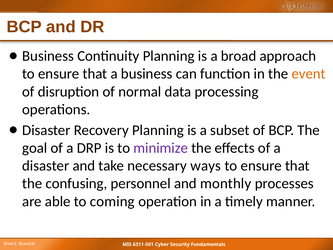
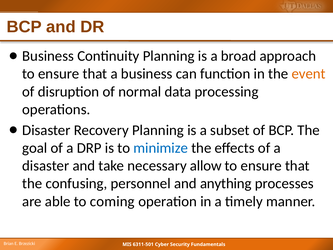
minimize colour: purple -> blue (161, 148)
ways: ways -> allow (206, 166)
monthly: monthly -> anything (226, 183)
